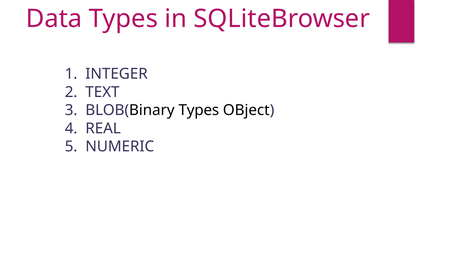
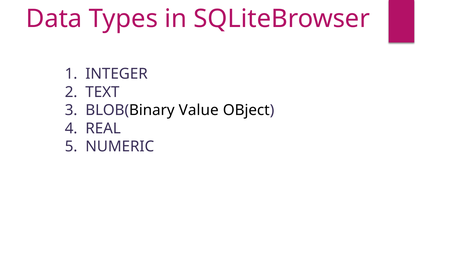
BLOB(Binary Types: Types -> Value (199, 110)
